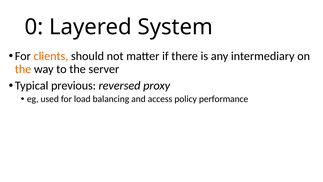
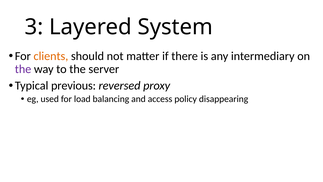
0: 0 -> 3 (34, 27)
the colour: orange -> purple (23, 69)
performance: performance -> disappearing (224, 99)
